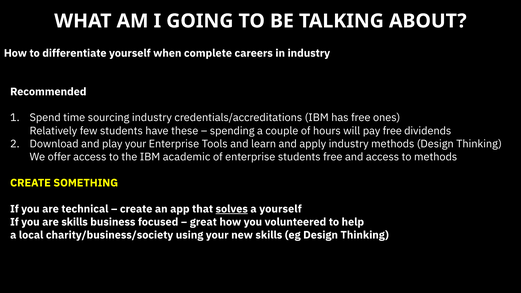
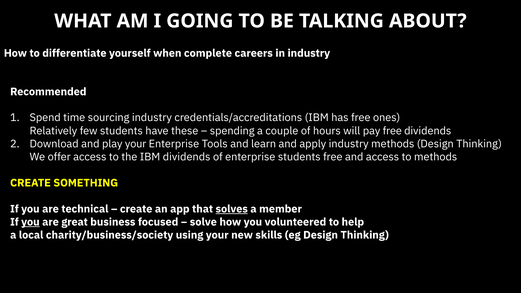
IBM academic: academic -> dividends (187, 157)
a yourself: yourself -> member (281, 209)
you underline: none -> present (30, 222)
are skills: skills -> great (75, 222)
great: great -> solve (203, 222)
